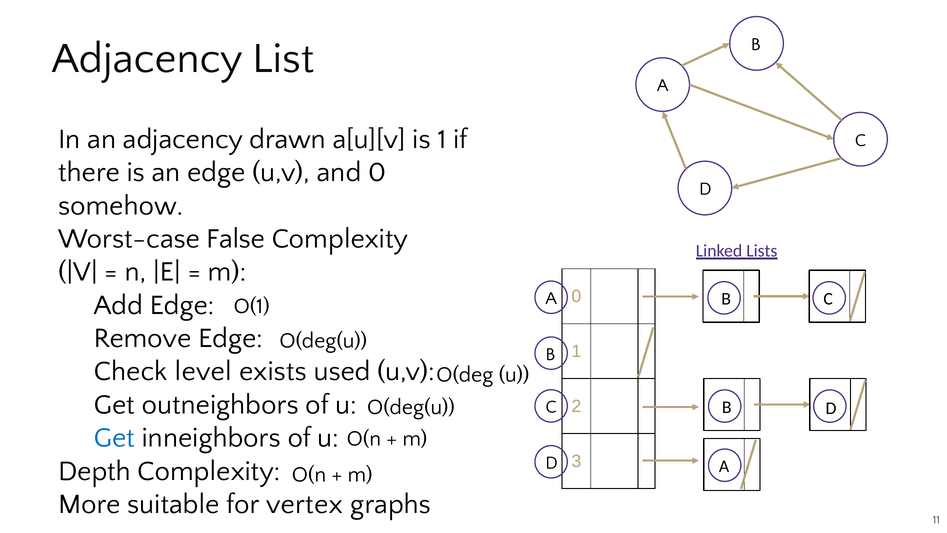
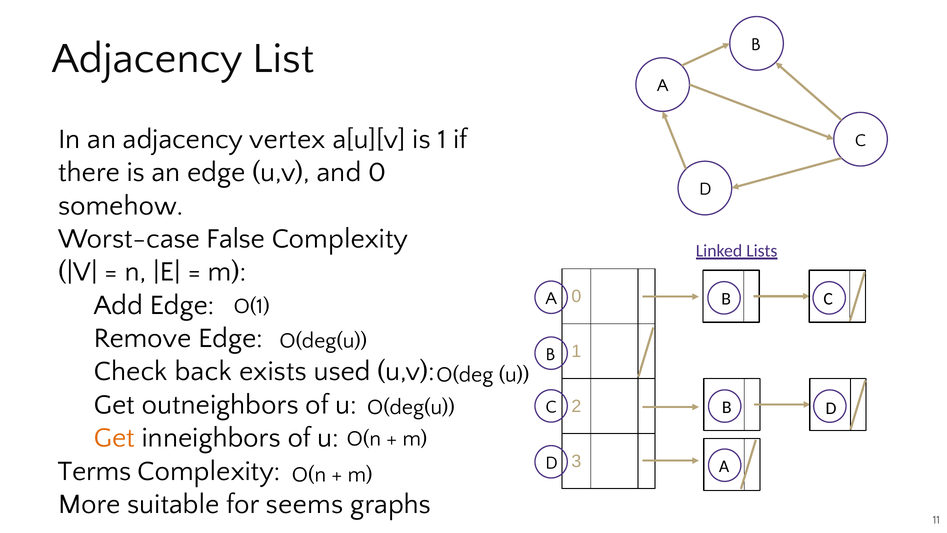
drawn: drawn -> vertex (288, 139)
level: level -> back (203, 371)
Get colour: blue -> orange (114, 437)
Depth: Depth -> Terms (95, 471)
vertex: vertex -> seems (305, 504)
